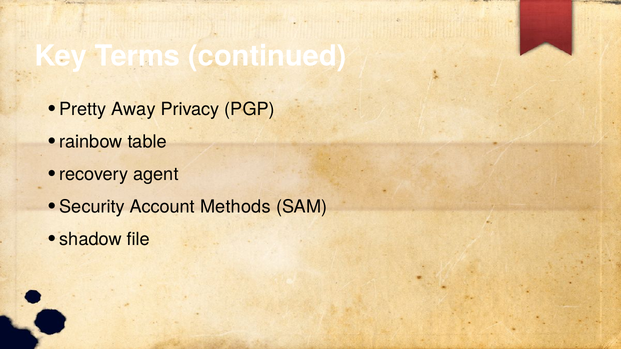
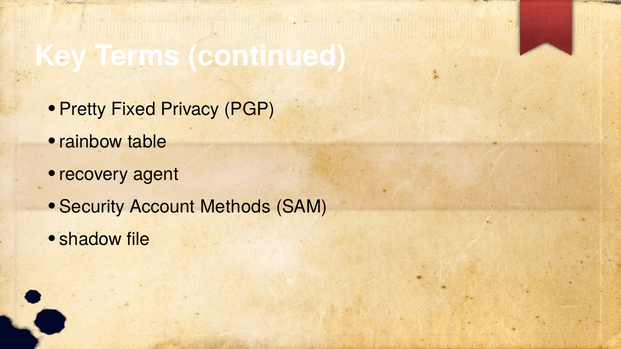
Away: Away -> Fixed (133, 109)
